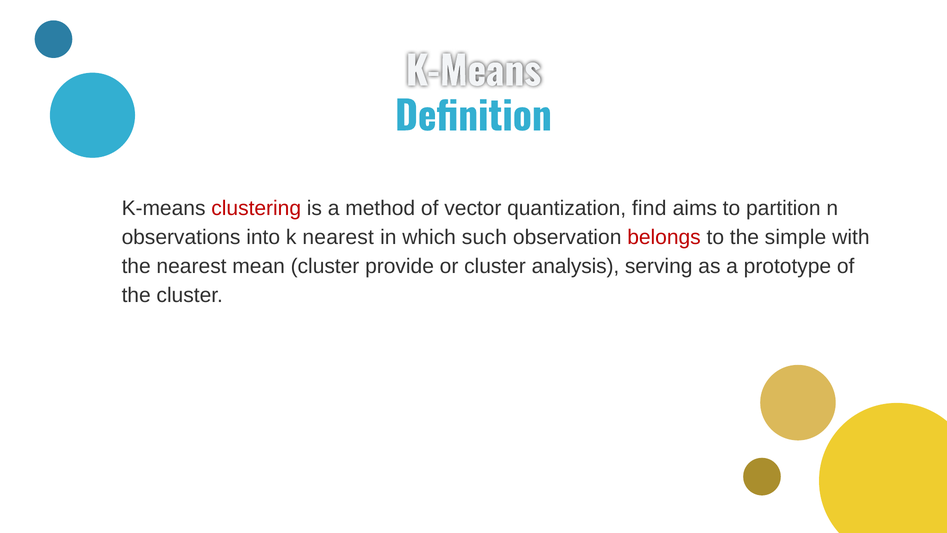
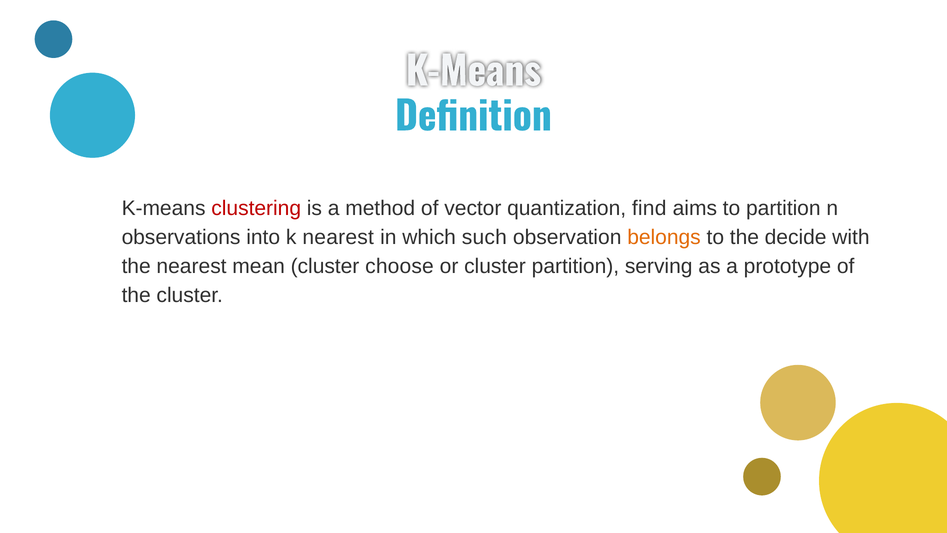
belongs colour: red -> orange (664, 237)
simple: simple -> decide (796, 237)
provide: provide -> choose (399, 266)
cluster analysis: analysis -> partition (575, 266)
